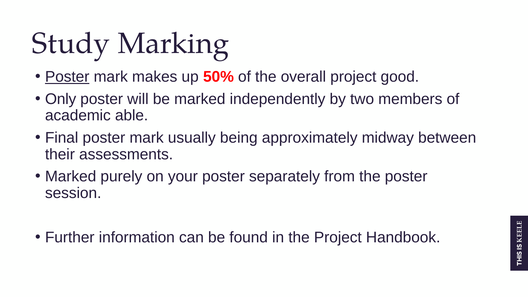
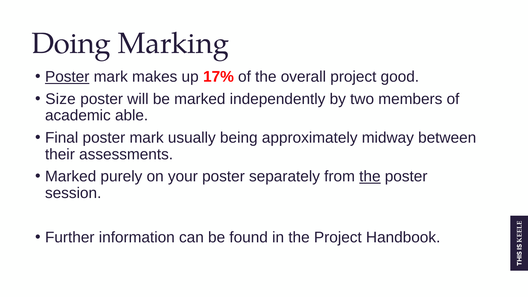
Study: Study -> Doing (71, 44)
50%: 50% -> 17% (218, 77)
Only: Only -> Size (60, 99)
the underline: none -> present (370, 176)
